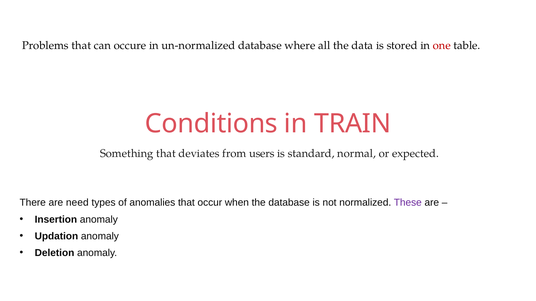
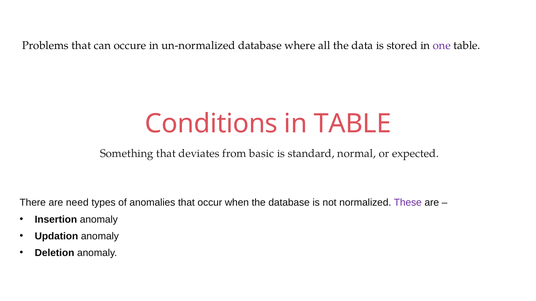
one colour: red -> purple (442, 45)
in TRAIN: TRAIN -> TABLE (353, 124)
users: users -> basic (262, 154)
